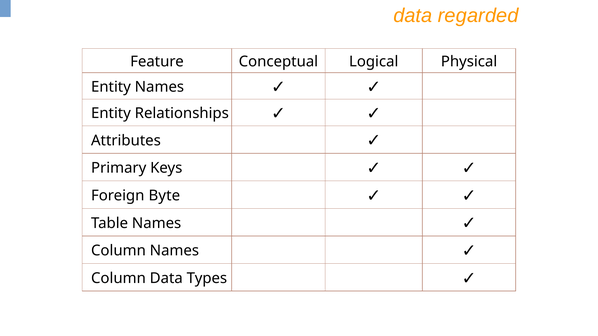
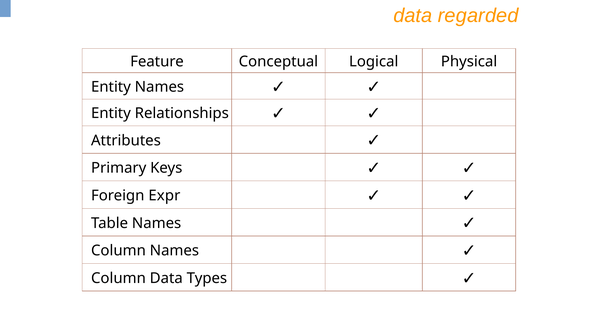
Byte: Byte -> Expr (164, 196)
